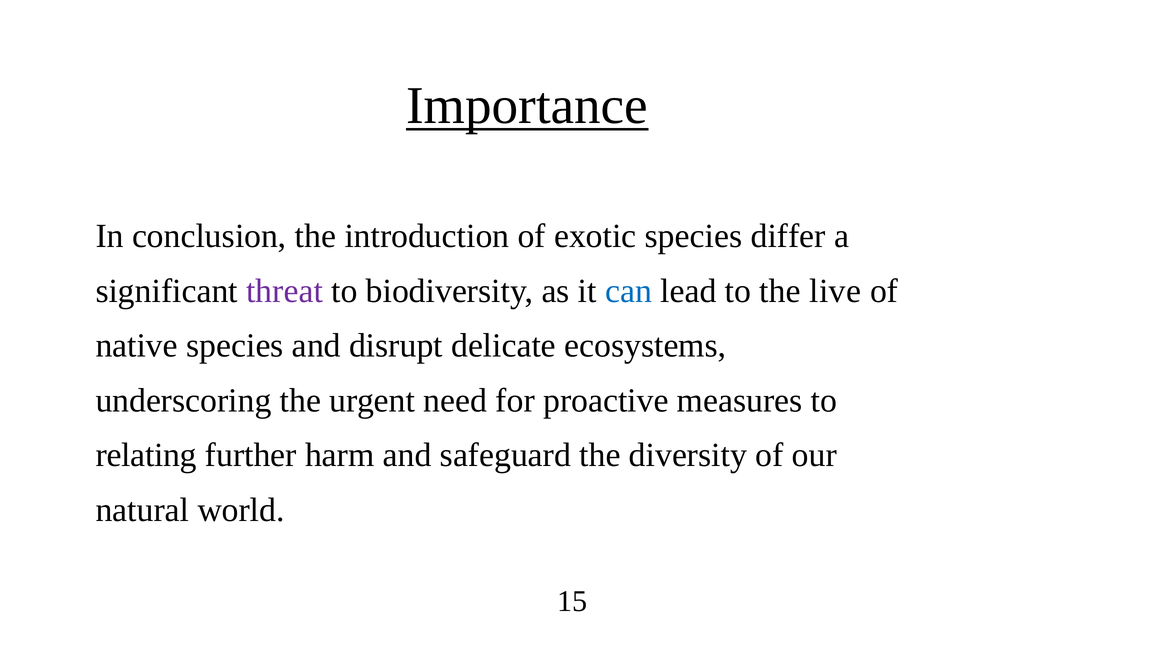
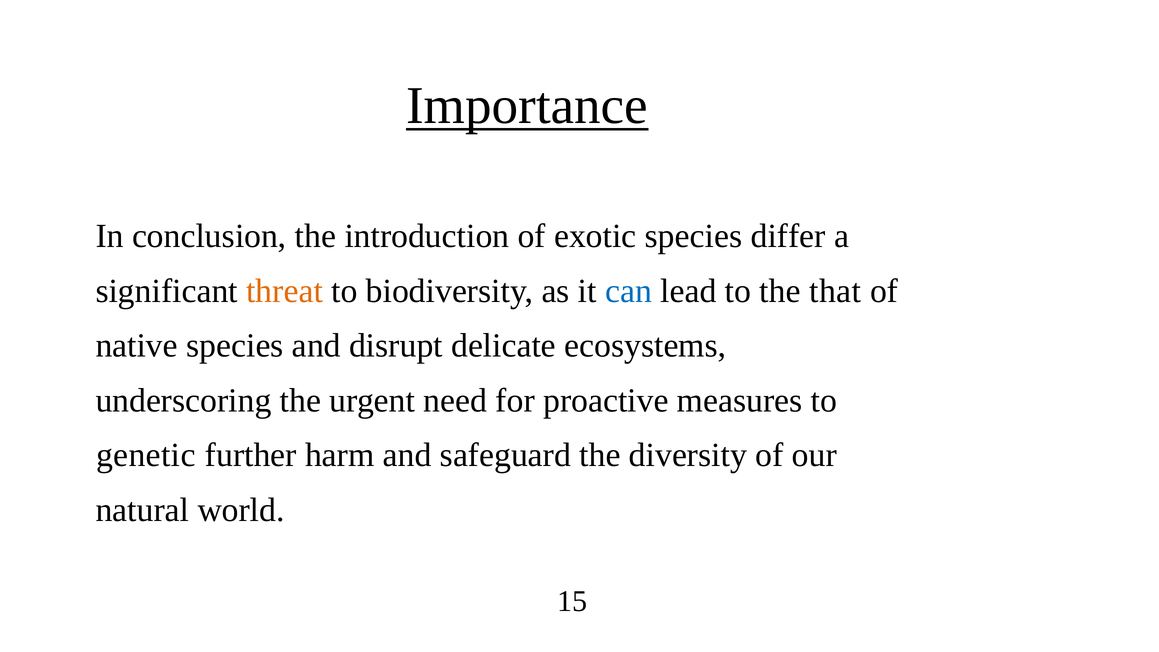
threat colour: purple -> orange (284, 291)
live: live -> that (835, 291)
relating: relating -> genetic (146, 455)
